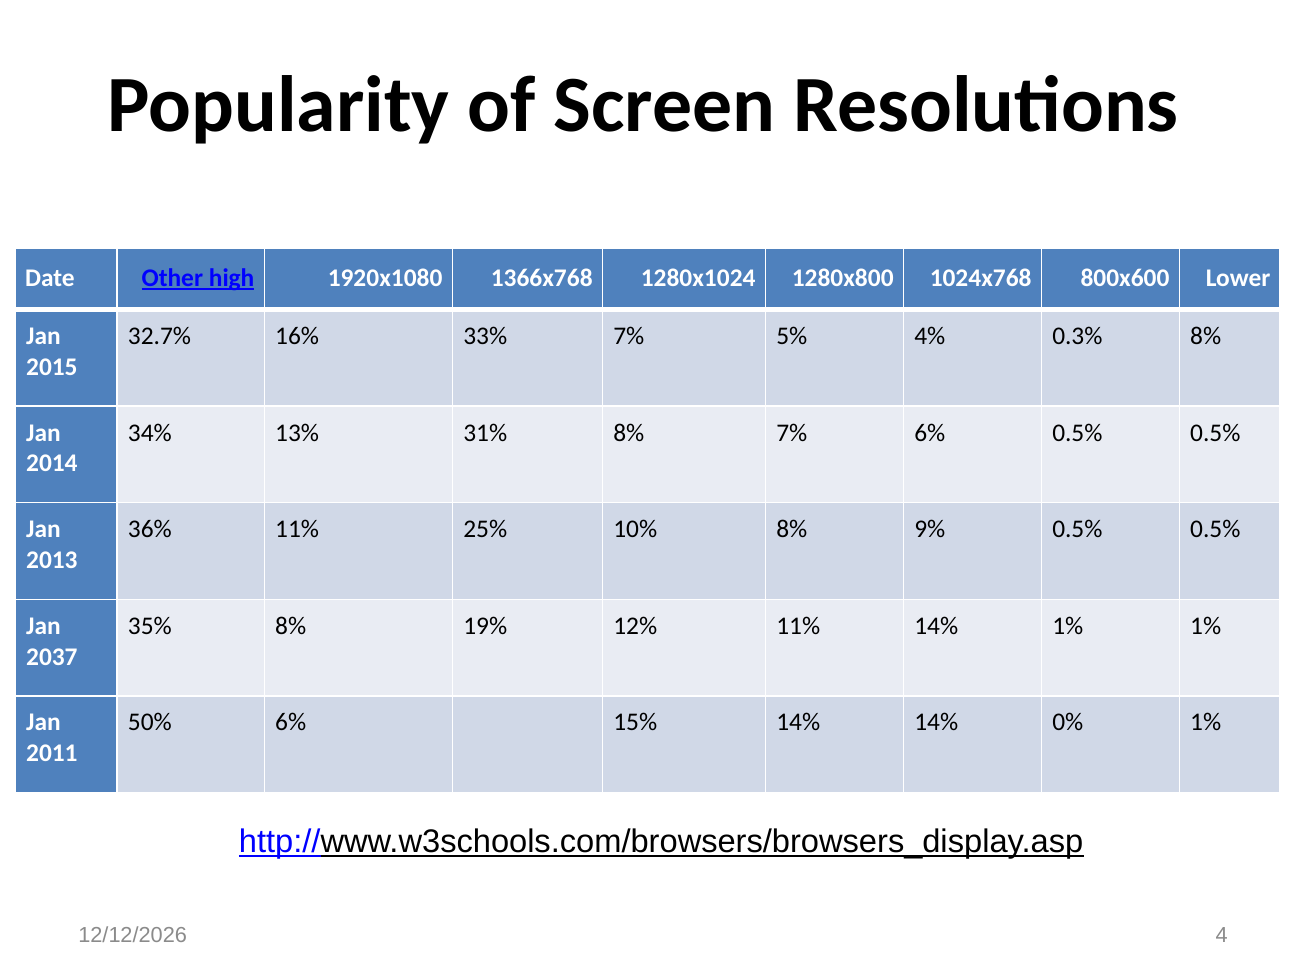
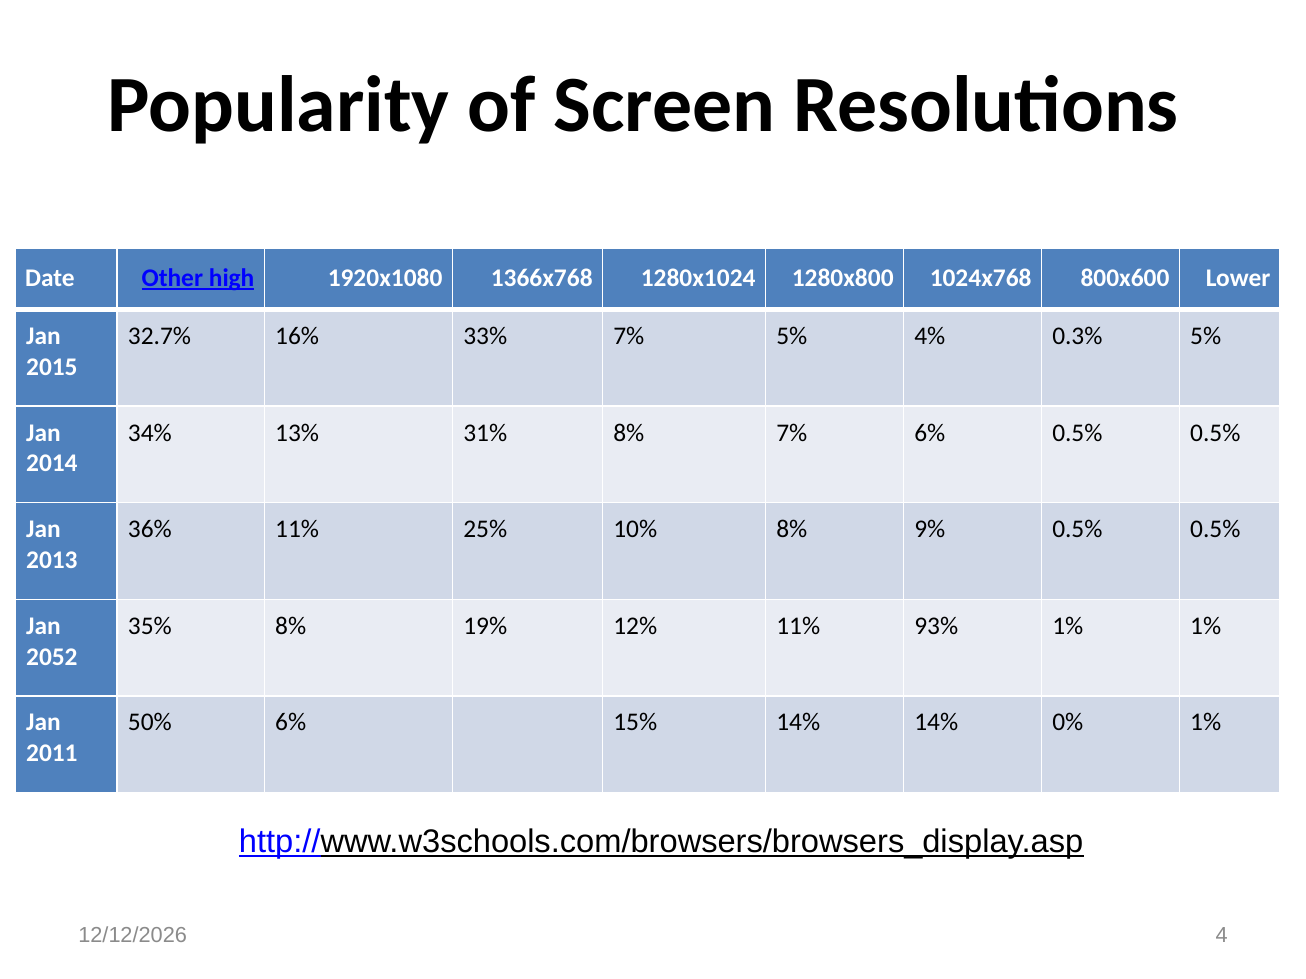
0.3% 8%: 8% -> 5% (1206, 336)
11% 14%: 14% -> 93% (936, 626)
2037: 2037 -> 2052 (52, 657)
